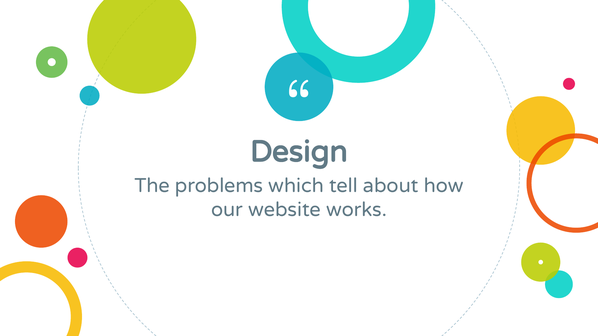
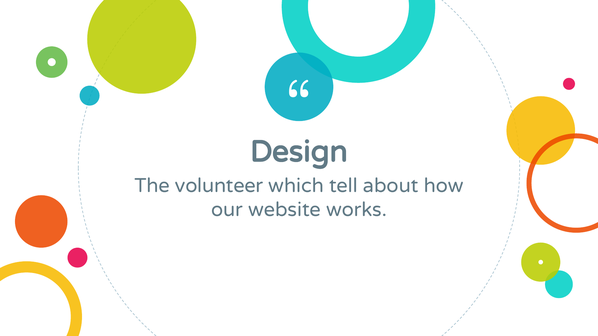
problems: problems -> volunteer (219, 186)
